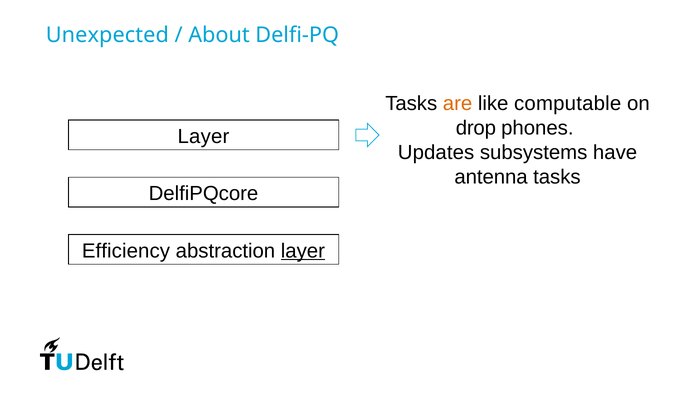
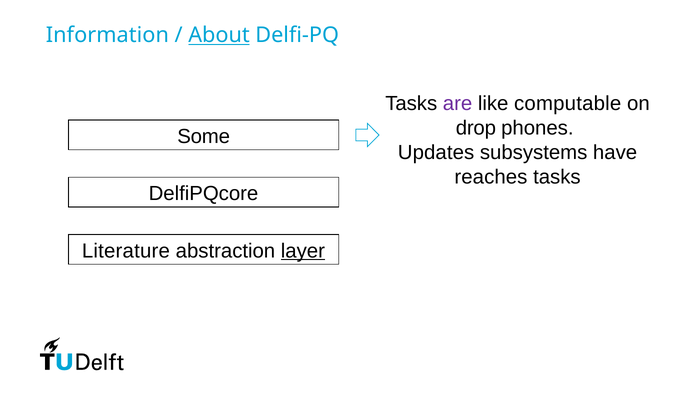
Unexpected: Unexpected -> Information (107, 35)
About underline: none -> present (219, 35)
are colour: orange -> purple (458, 104)
Layer: Layer -> Some (204, 136)
antenna: antenna -> reaches (491, 177)
Efficiency: Efficiency -> Literature (126, 251)
